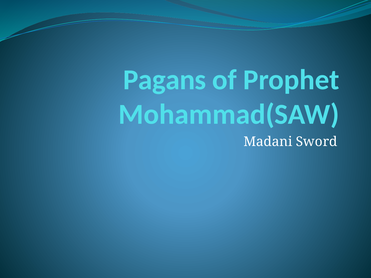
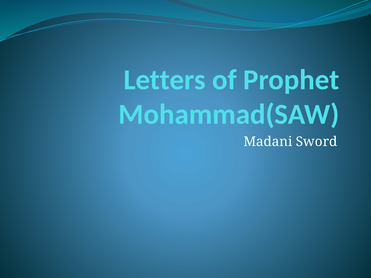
Pagans: Pagans -> Letters (165, 80)
